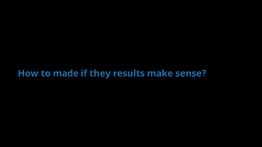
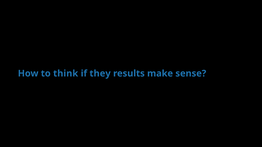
made: made -> think (66, 74)
